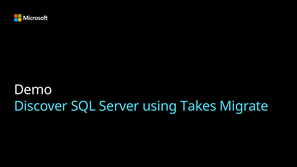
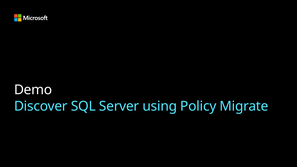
Takes: Takes -> Policy (198, 106)
